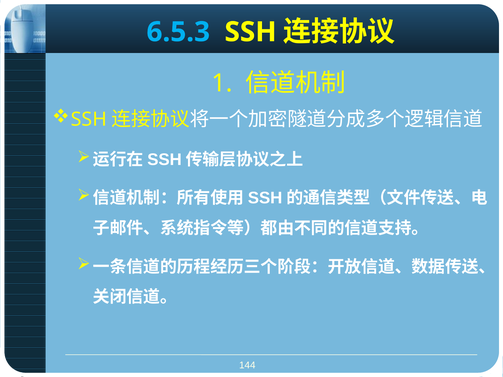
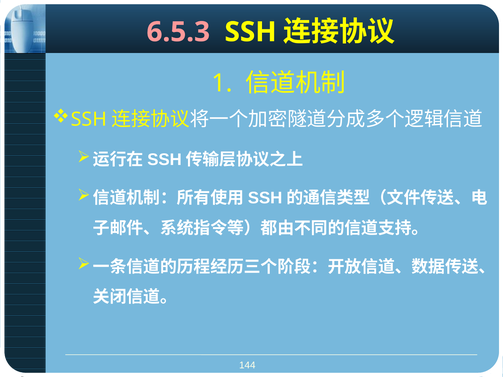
6.5.3 colour: light blue -> pink (178, 32)
